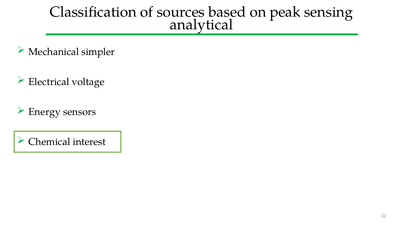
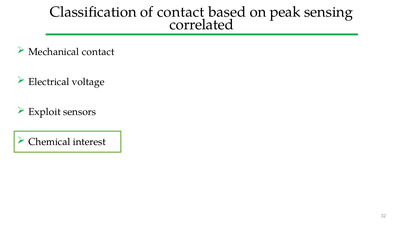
of sources: sources -> contact (181, 12)
analytical: analytical -> correlated (202, 25)
Mechanical simpler: simpler -> contact (98, 52)
Energy: Energy -> Exploit (45, 112)
